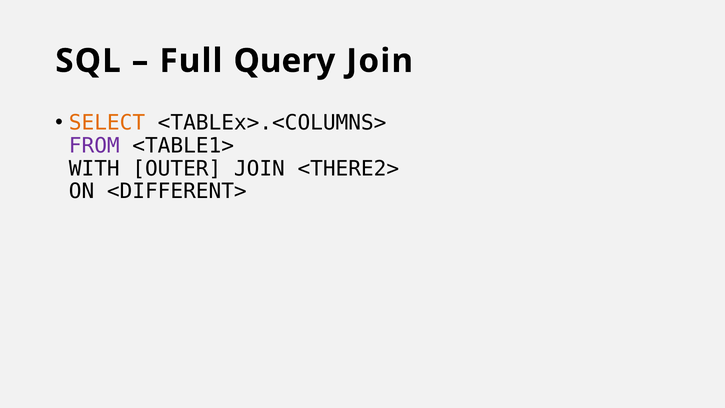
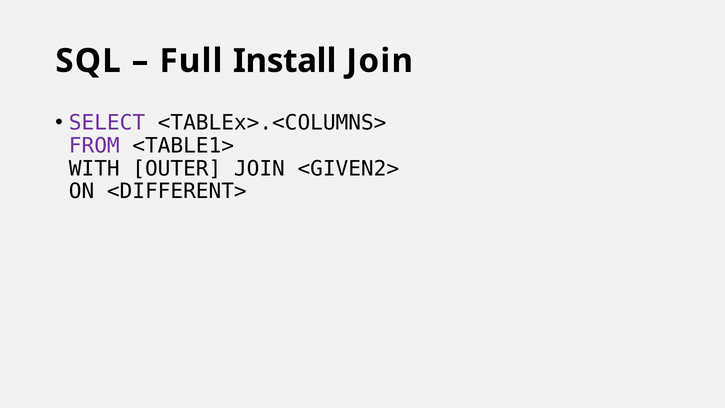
Query: Query -> Install (285, 61)
SELECT colour: orange -> purple (107, 123)
<THERE2>: <THERE2> -> <GIVEN2> (348, 168)
